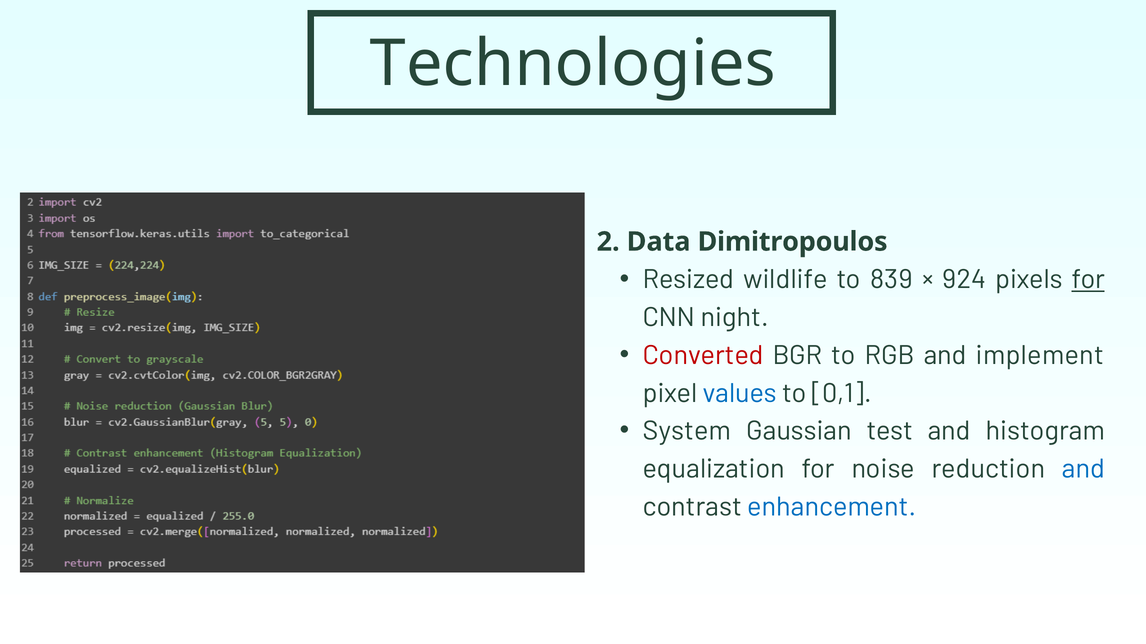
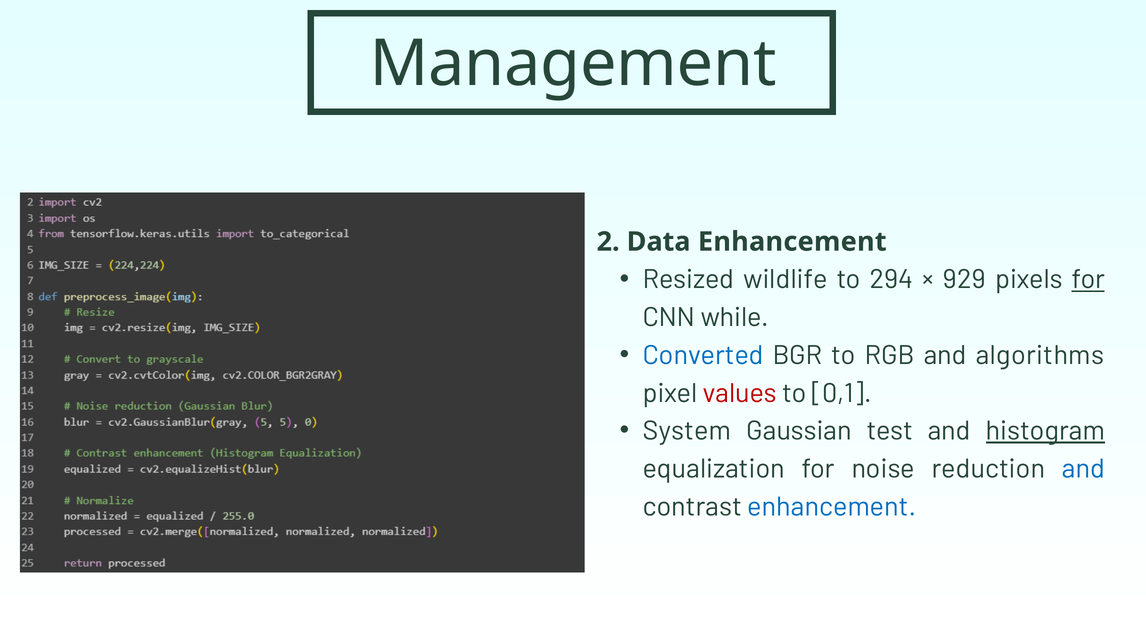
Technologies: Technologies -> Management (573, 64)
Data Dimitropoulos: Dimitropoulos -> Enhancement (792, 242)
839: 839 -> 294 (891, 280)
924: 924 -> 929 (964, 280)
night: night -> while (735, 318)
Converted colour: red -> blue (703, 356)
implement: implement -> algorithms (1040, 356)
values colour: blue -> red (740, 393)
histogram underline: none -> present (1045, 431)
